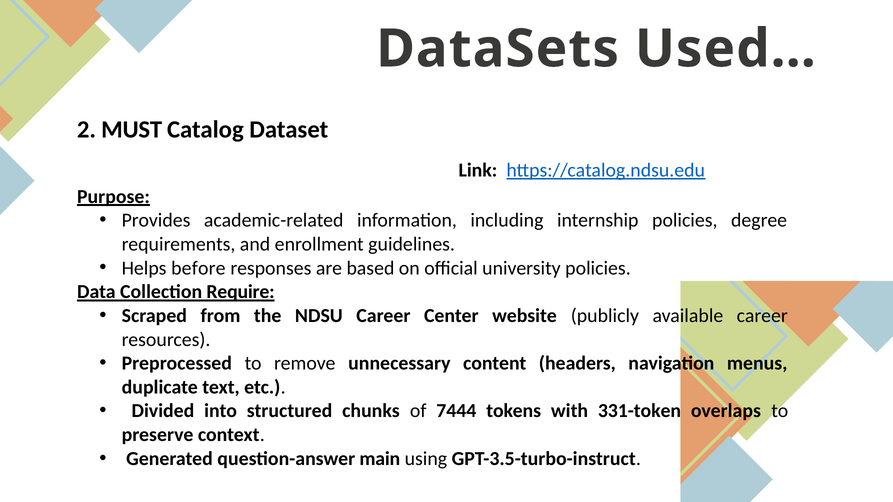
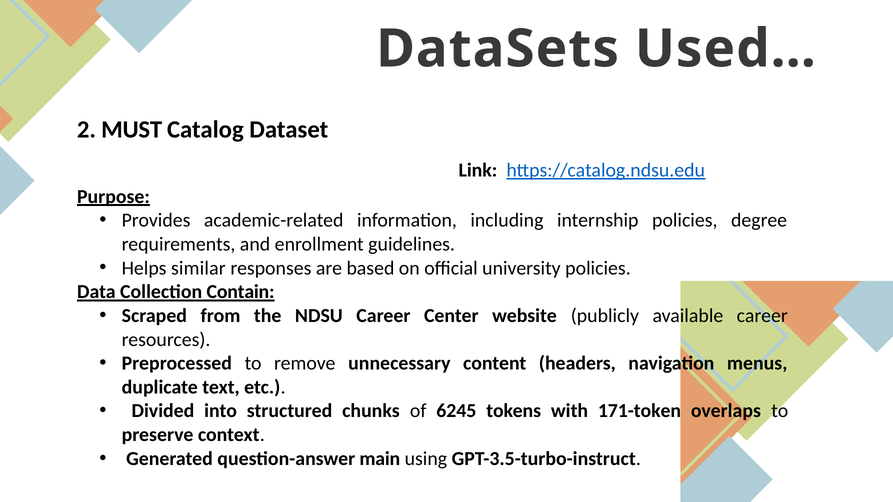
before: before -> similar (198, 268)
Require: Require -> Contain (241, 292)
7444: 7444 -> 6245 (456, 411)
331-token: 331-token -> 171-token (640, 411)
